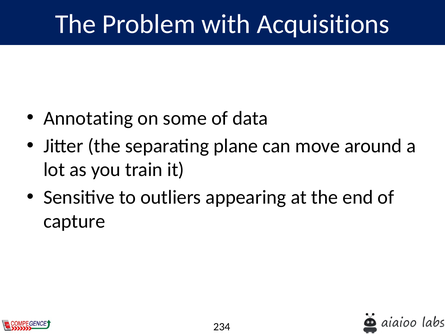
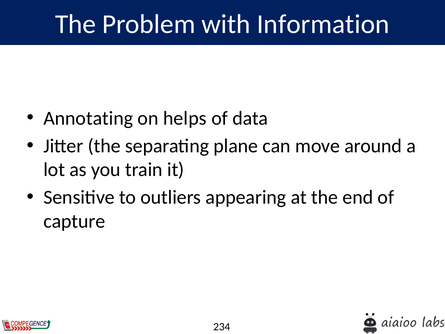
Acquisitions: Acquisitions -> Information (323, 24)
some: some -> helps (185, 118)
